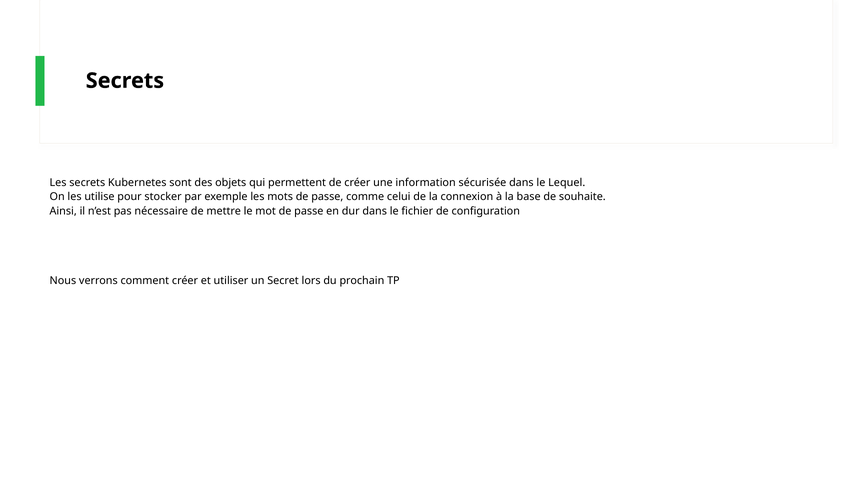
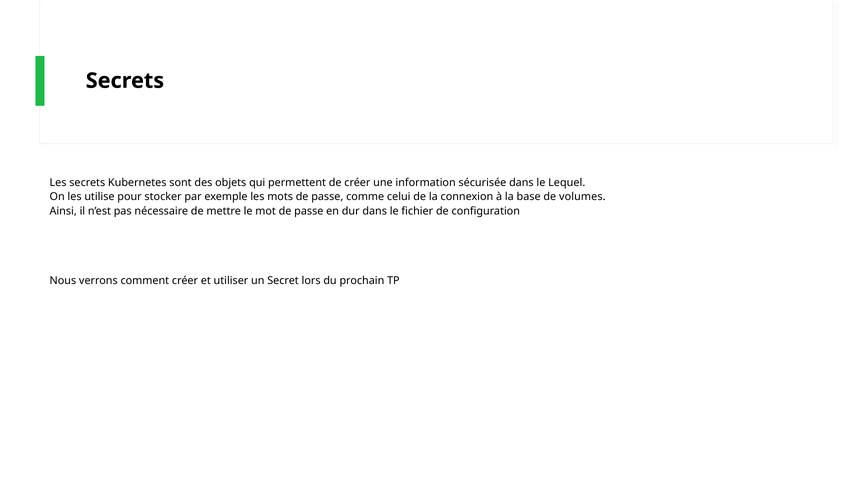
souhaite: souhaite -> volumes (582, 197)
